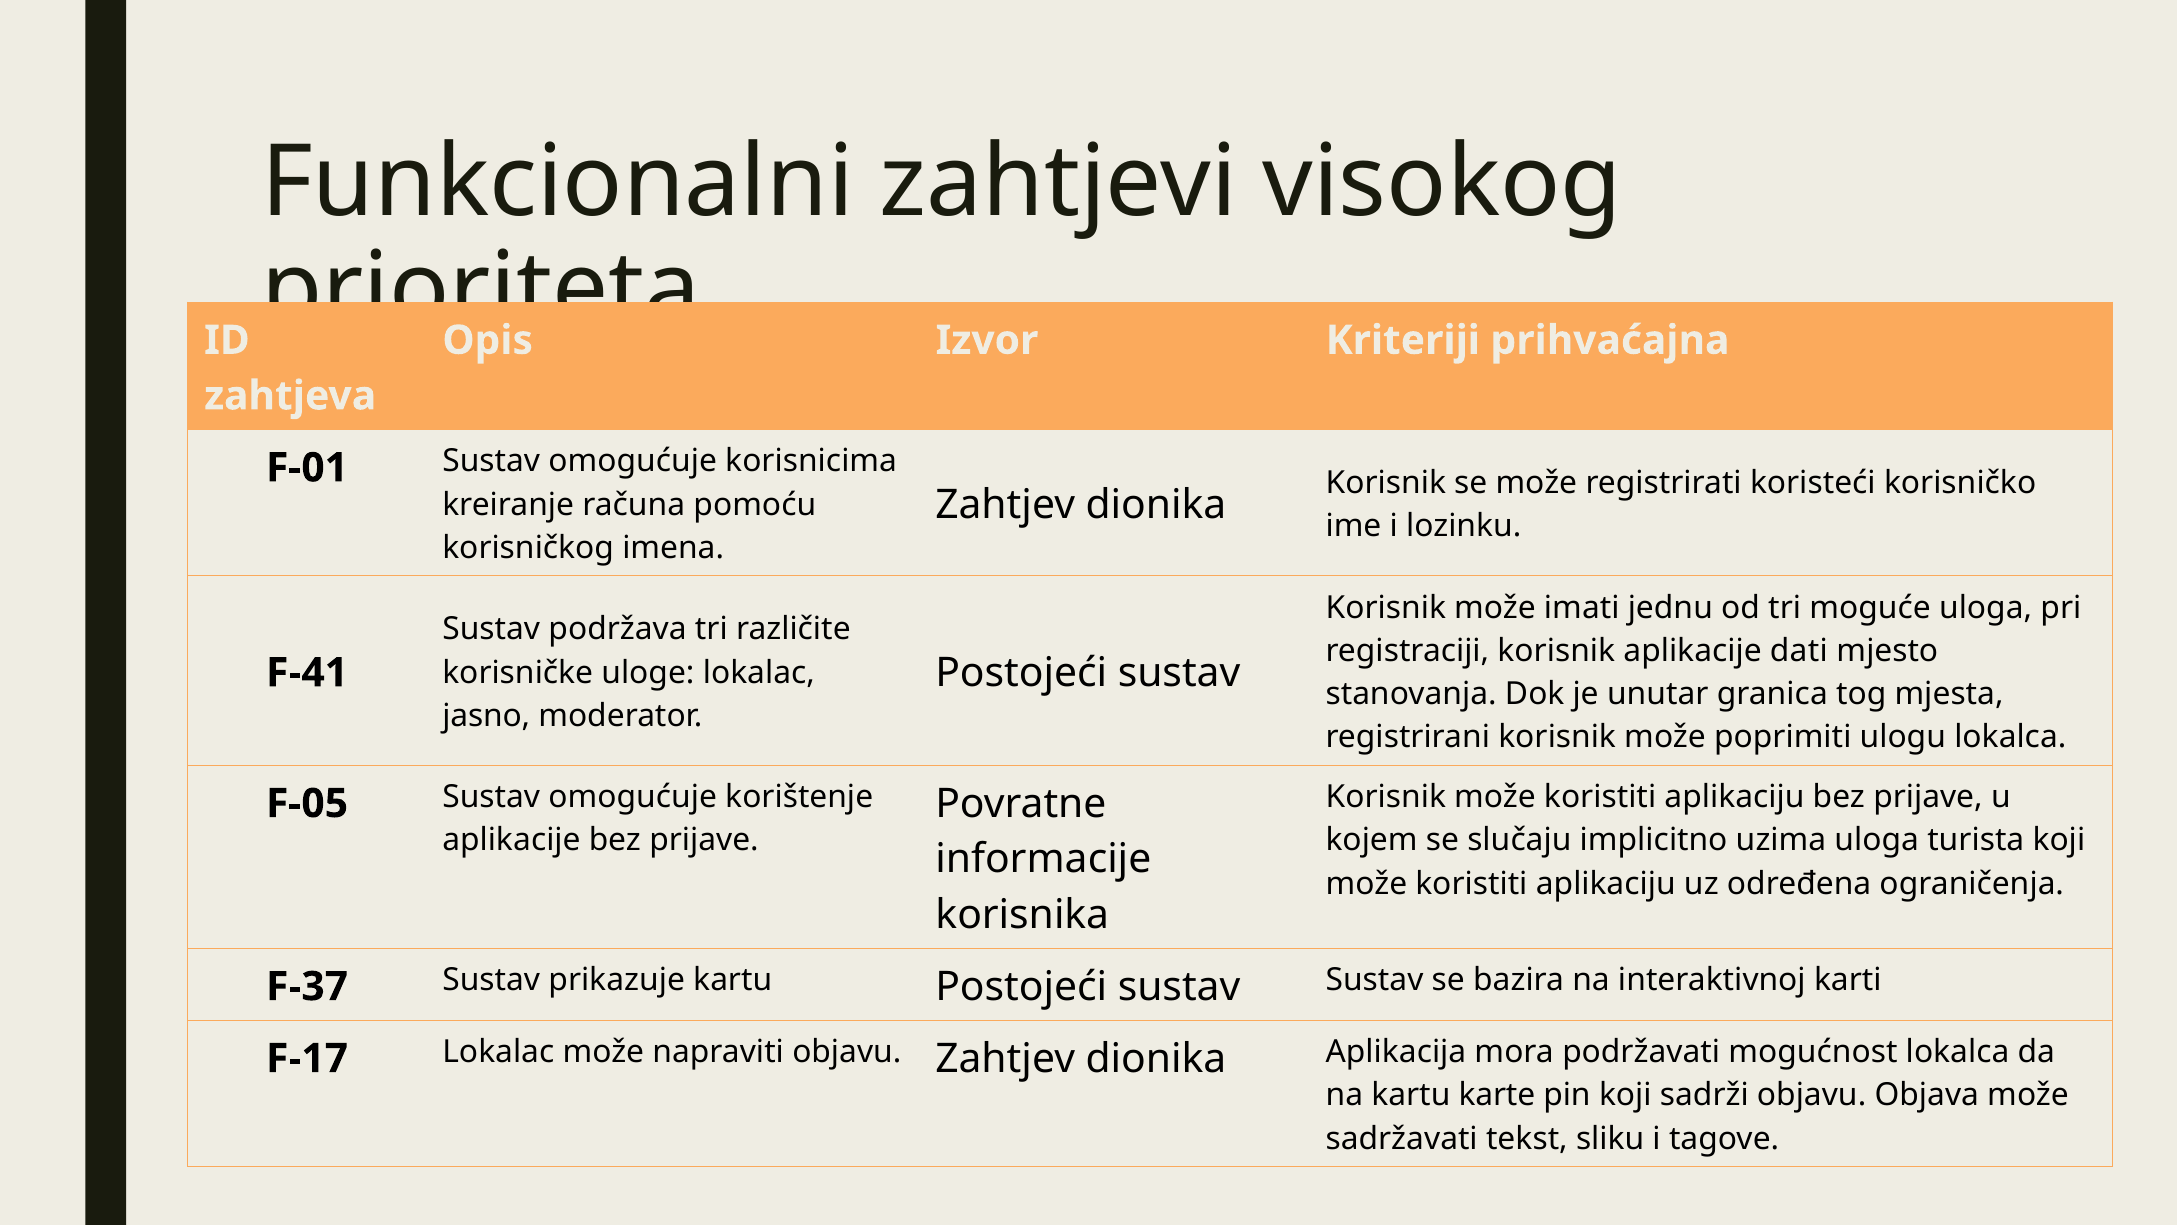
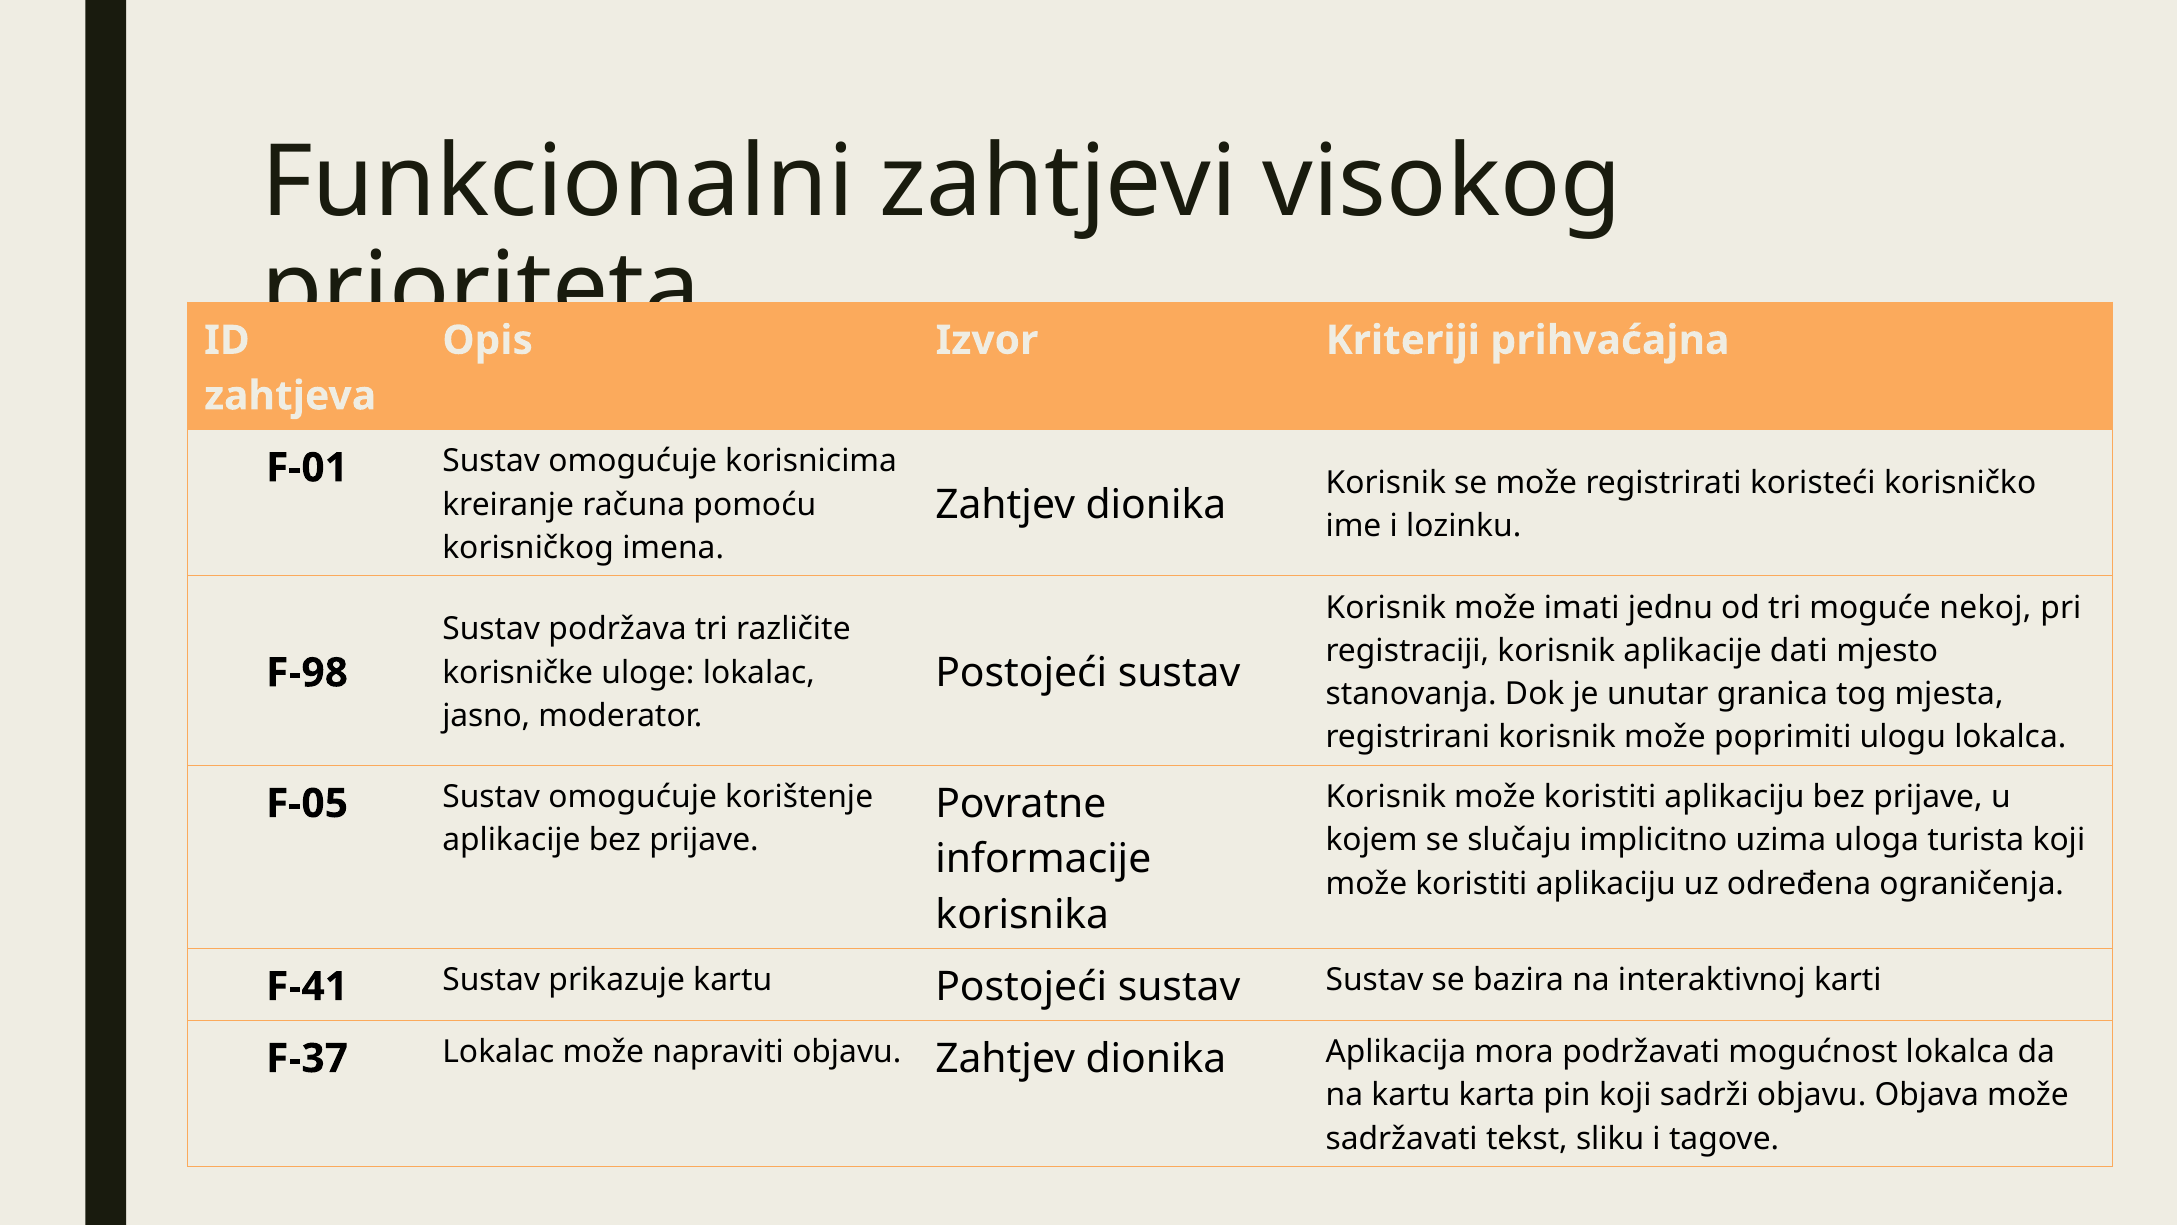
moguće uloga: uloga -> nekoj (1985, 607)
F-41: F-41 -> F-98 (307, 673)
F-37: F-37 -> F-41 (307, 986)
F-17: F-17 -> F-37 (307, 1058)
karte: karte -> karta (1497, 1095)
